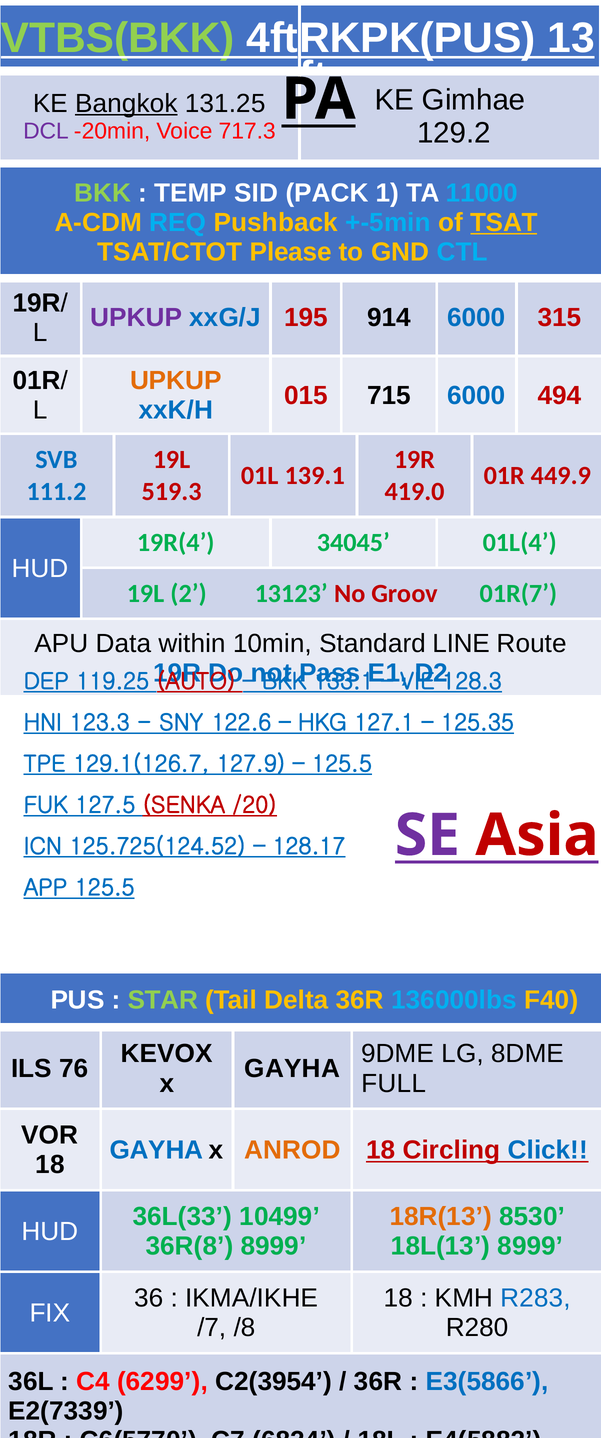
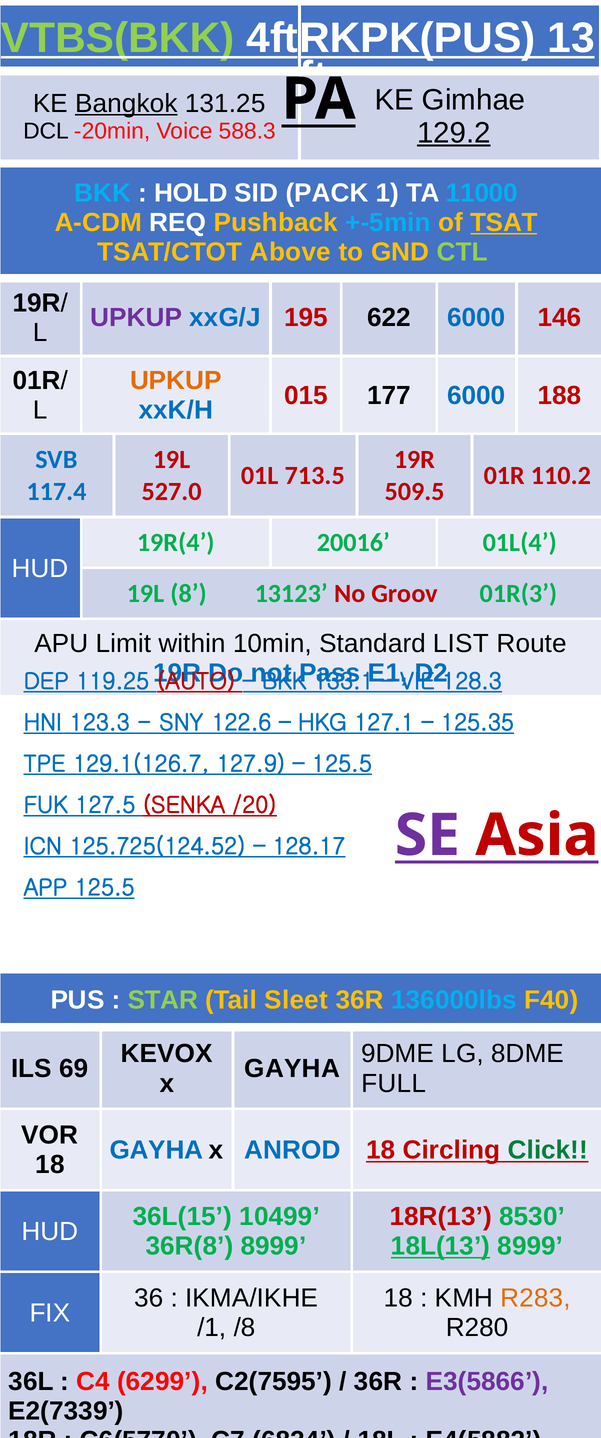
129.2 underline: none -> present (454, 133)
DCL colour: purple -> black (46, 131)
717.3: 717.3 -> 588.3 (247, 131)
BKK colour: light green -> light blue (103, 193)
TEMP: TEMP -> HOLD (191, 193)
REQ colour: light blue -> white (178, 223)
Please: Please -> Above (290, 252)
CTL colour: light blue -> light green (462, 252)
914: 914 -> 622 (389, 318)
315: 315 -> 146 (560, 318)
715: 715 -> 177 (389, 395)
494: 494 -> 188 (560, 395)
139.1: 139.1 -> 713.5 (315, 476)
449.9: 449.9 -> 110.2 (561, 476)
111.2: 111.2 -> 117.4 (56, 492)
519.3: 519.3 -> 527.0 (172, 492)
419.0: 419.0 -> 509.5 (415, 492)
34045: 34045 -> 20016 (353, 543)
2: 2 -> 8 (189, 594)
01R(7: 01R(7 -> 01R(3 (518, 594)
Data: Data -> Limit (123, 643)
LINE: LINE -> LIST (461, 643)
Delta: Delta -> Sleet (296, 1000)
76: 76 -> 69 (74, 1069)
ANROD colour: orange -> blue (292, 1150)
Click colour: blue -> green (548, 1150)
36L(33: 36L(33 -> 36L(15 (182, 1217)
18R(13 colour: orange -> red (441, 1217)
18L(13 underline: none -> present (440, 1246)
R283 colour: blue -> orange (535, 1298)
/7: /7 -> /1 (212, 1328)
C2(3954: C2(3954 -> C2(7595 (274, 1382)
E3(5866 colour: blue -> purple (487, 1382)
